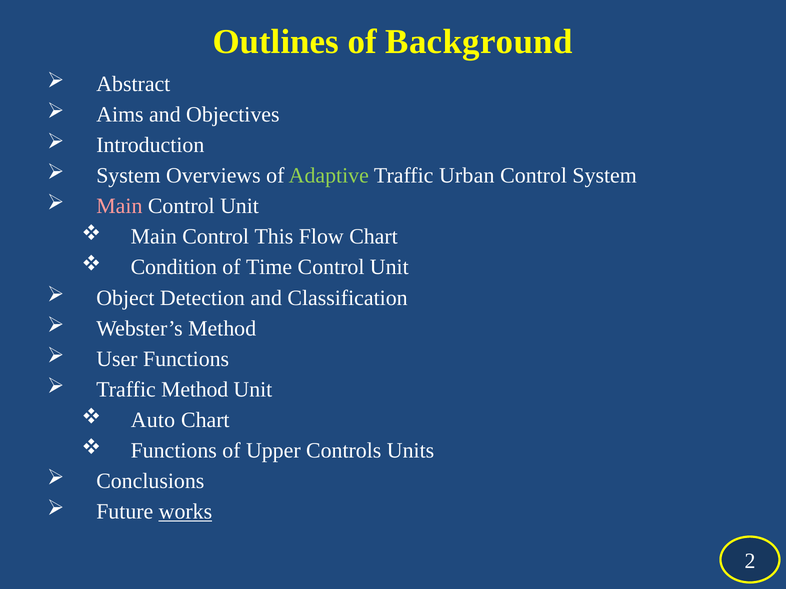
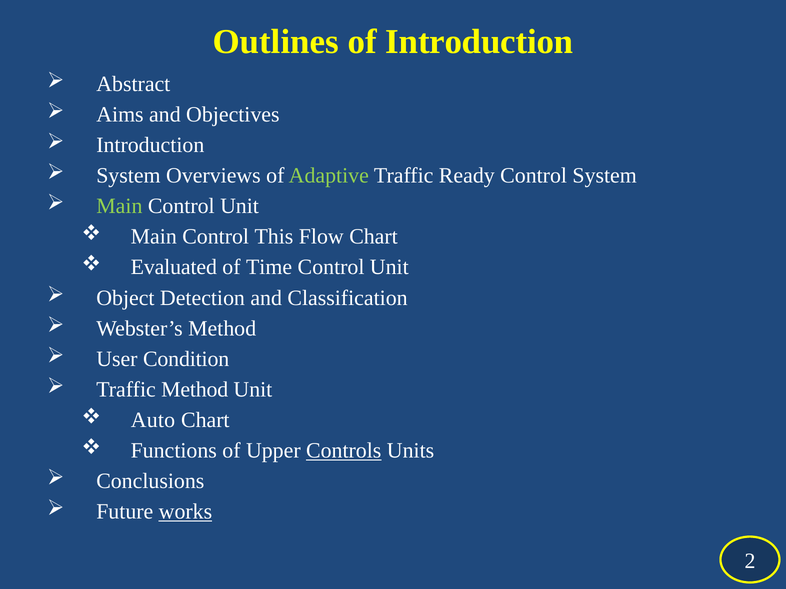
of Background: Background -> Introduction (479, 42)
Urban: Urban -> Ready (467, 176)
Main colour: pink -> light green (119, 206)
Condition: Condition -> Evaluated (174, 268)
User Functions: Functions -> Condition (186, 359)
Controls underline: none -> present (344, 451)
